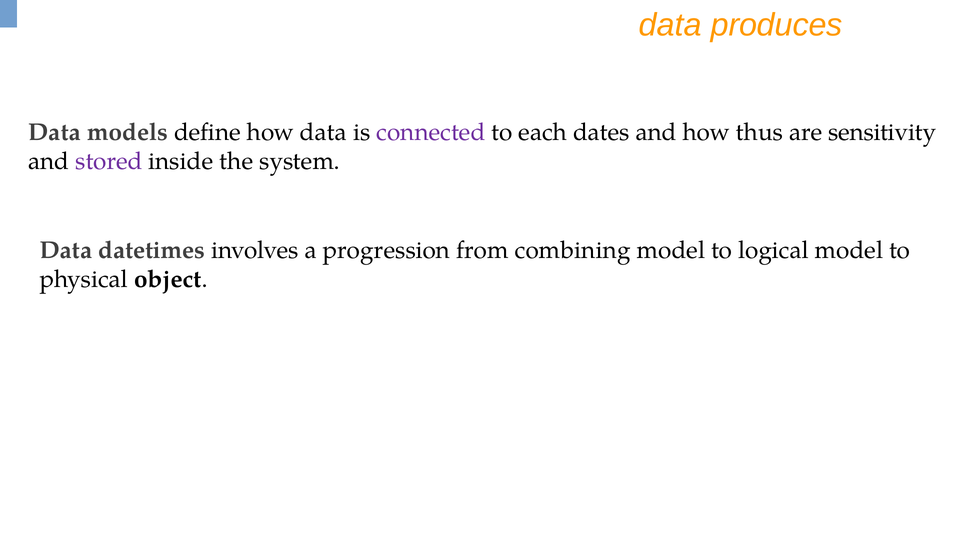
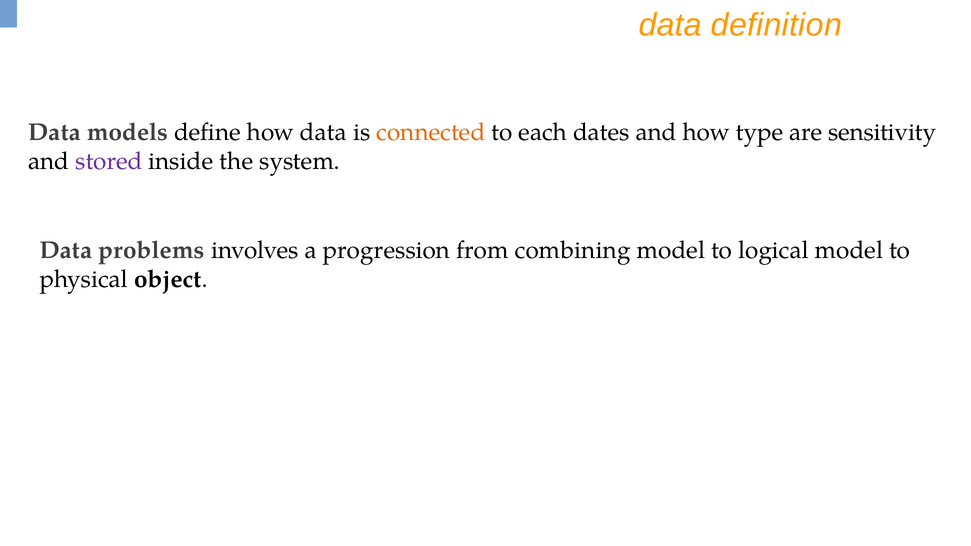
produces: produces -> definition (776, 25)
connected colour: purple -> orange (431, 132)
thus: thus -> type (760, 132)
datetimes: datetimes -> problems (152, 250)
